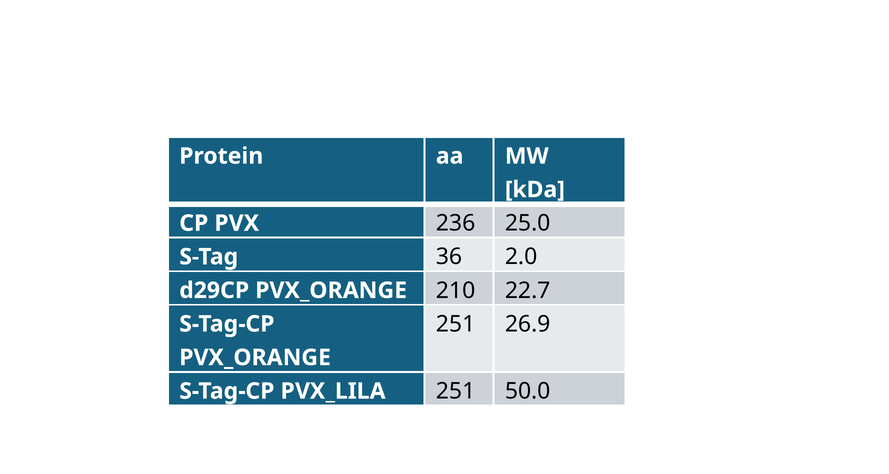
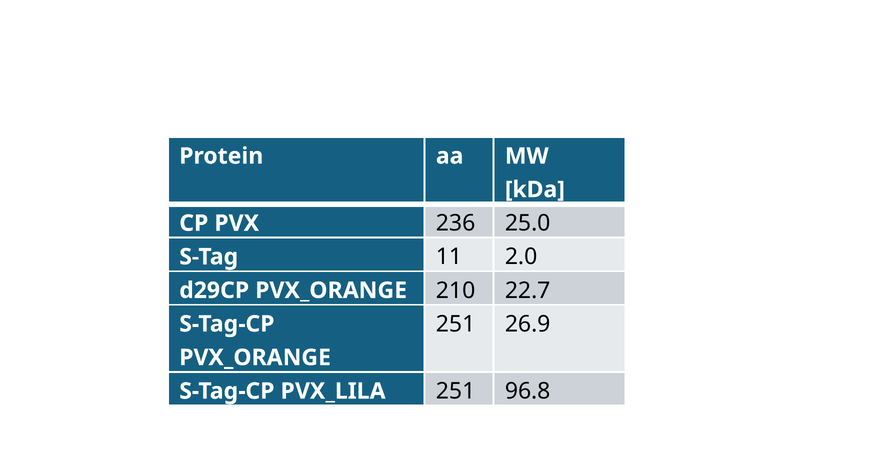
36: 36 -> 11 (449, 257)
50.0: 50.0 -> 96.8 (528, 391)
